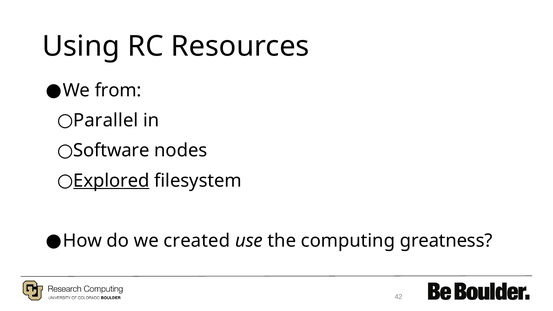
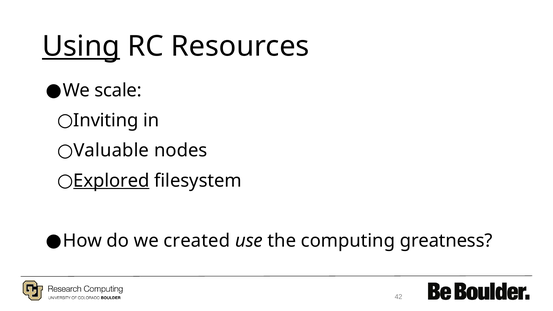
Using underline: none -> present (81, 46)
from: from -> scale (118, 90)
Parallel: Parallel -> Inviting (106, 121)
Software: Software -> Valuable (111, 151)
